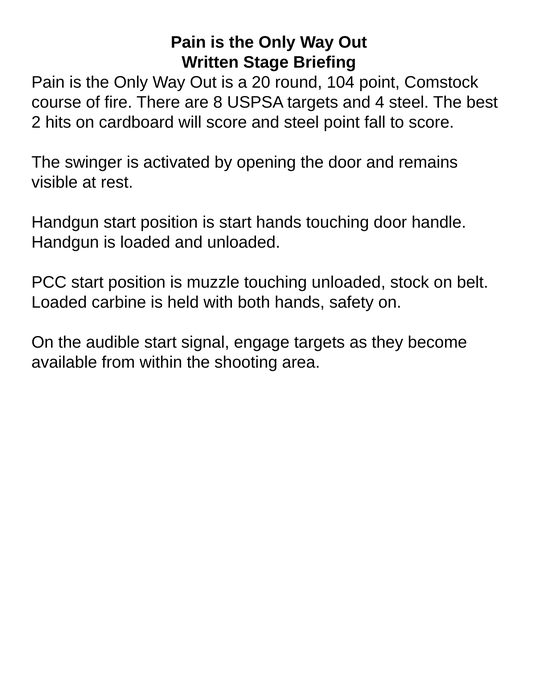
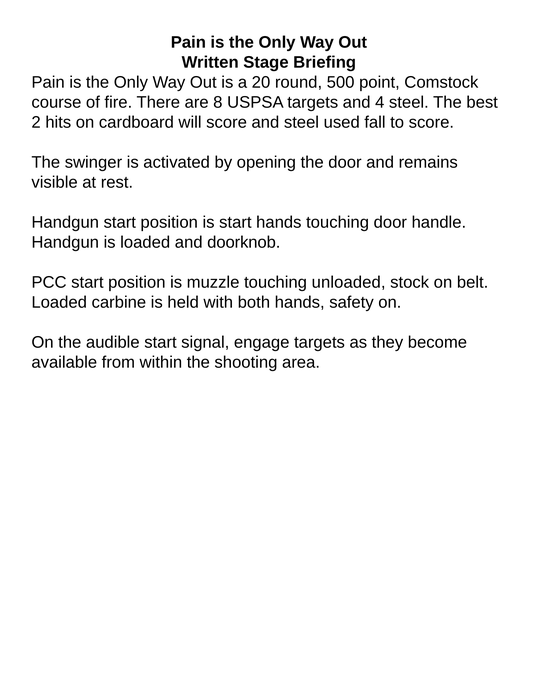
104: 104 -> 500 (341, 82)
steel point: point -> used (342, 122)
and unloaded: unloaded -> doorknob (244, 242)
